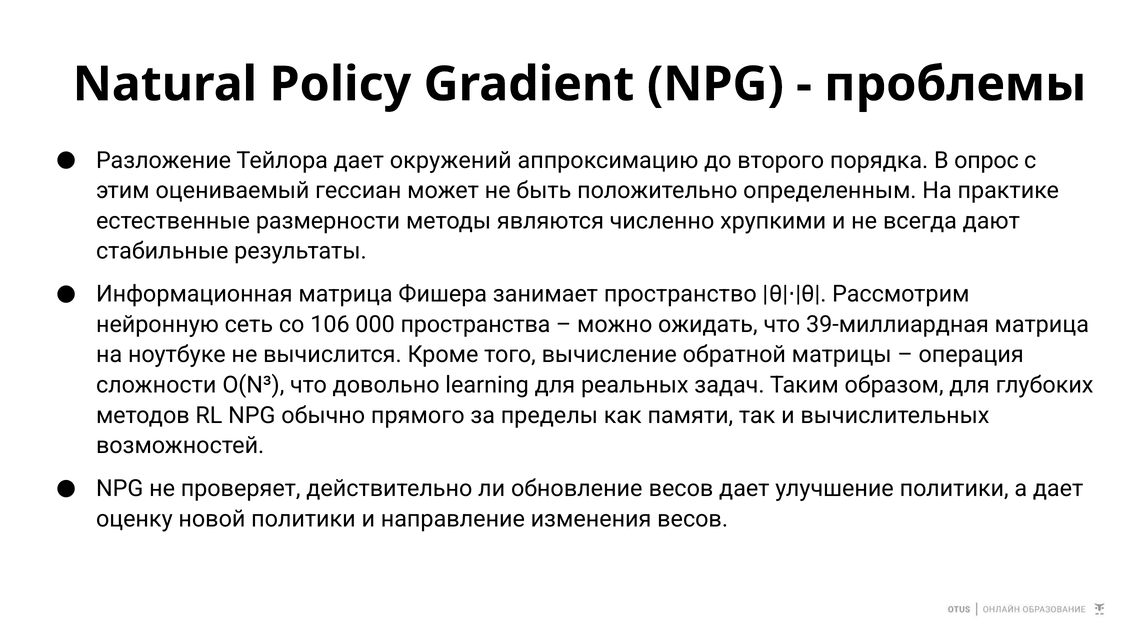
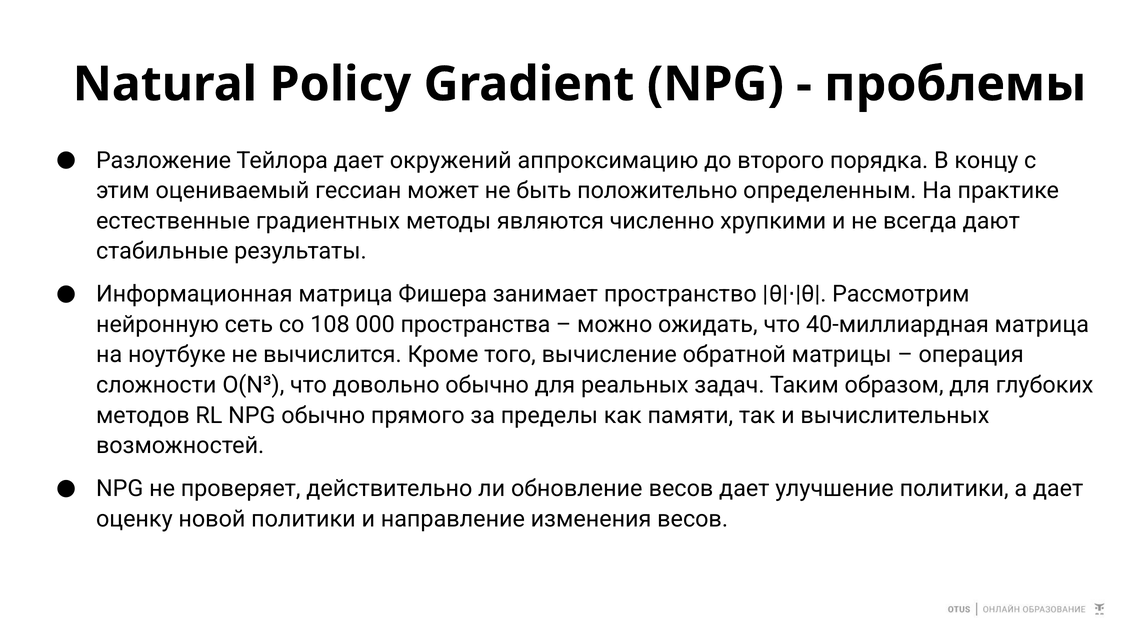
опрос: опрос -> концу (986, 160)
размерности: размерности -> градиентных (328, 221)
106: 106 -> 108 (330, 324)
39-миллиардная: 39-миллиардная -> 40-миллиардная (897, 324)
довольно learning: learning -> обычно (487, 385)
